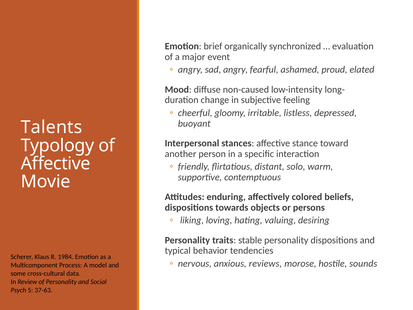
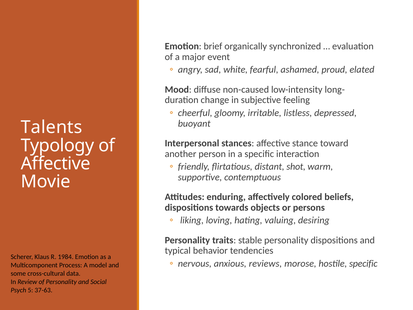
sad angry: angry -> white (236, 70)
solo: solo -> shot (296, 167)
hostile sounds: sounds -> specific (363, 263)
